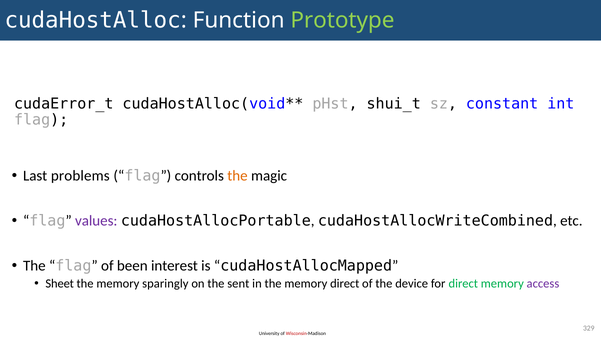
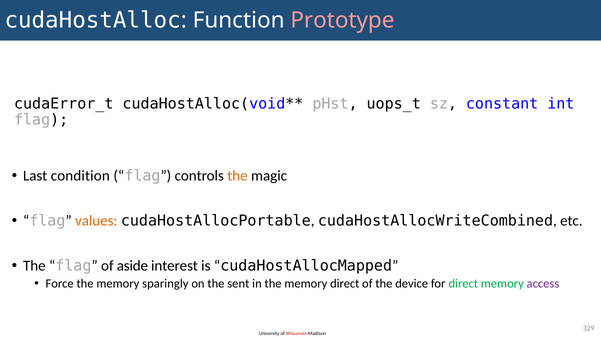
Prototype colour: light green -> pink (342, 20)
shui_t: shui_t -> uops_t (394, 104)
problems: problems -> condition (80, 176)
values colour: purple -> orange (96, 221)
been: been -> aside (132, 266)
Sheet: Sheet -> Force (60, 284)
